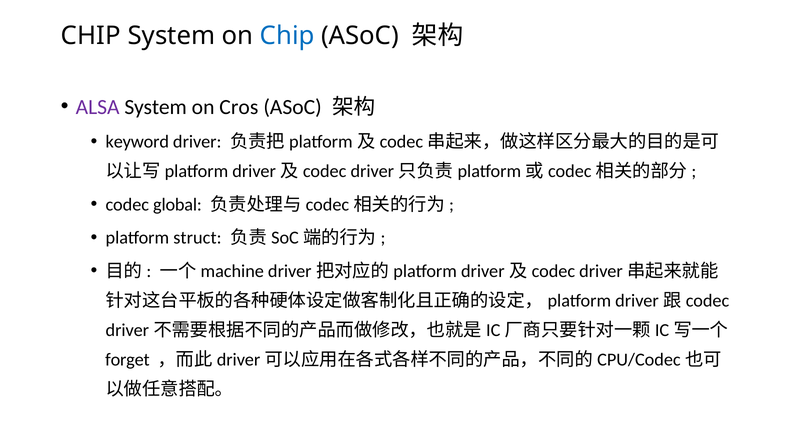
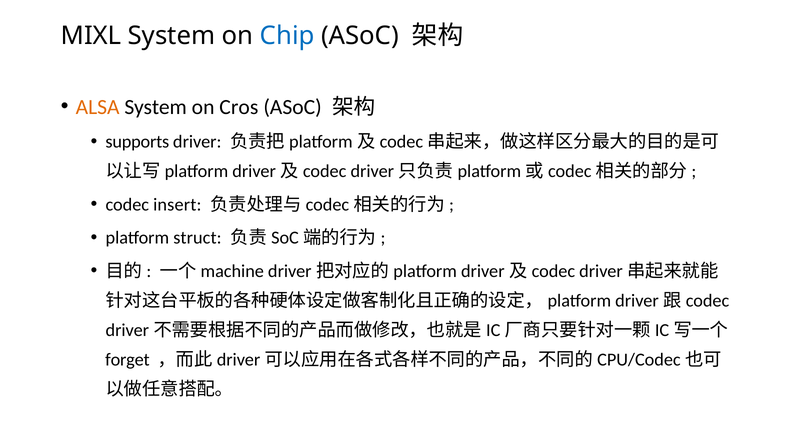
CHIP: CHIP -> MIXL (91, 36)
ALSA colour: purple -> orange (98, 107)
keyword: keyword -> supports (137, 142)
global: global -> insert (177, 205)
